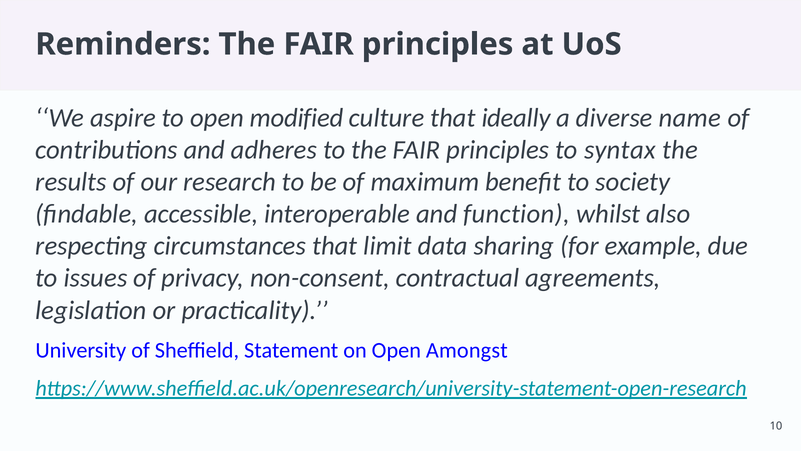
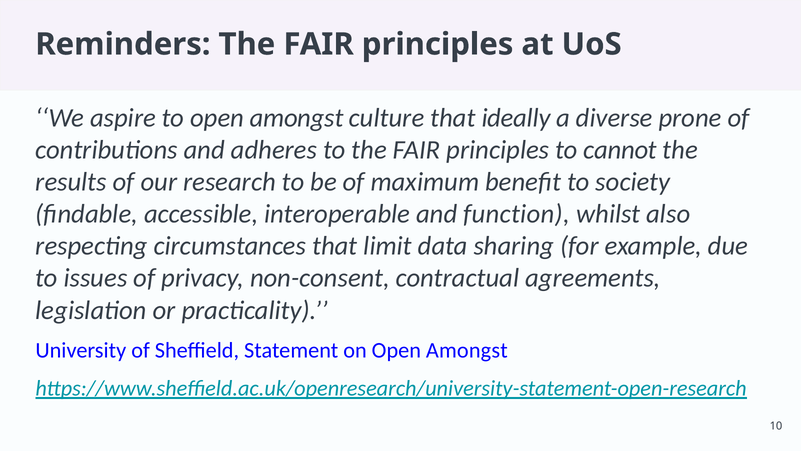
to open modified: modified -> amongst (297, 118)
name: name -> prone (690, 118)
syntax: syntax -> cannot (620, 150)
